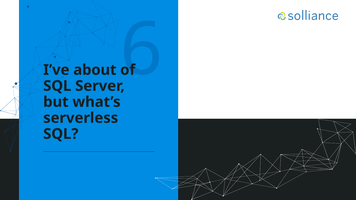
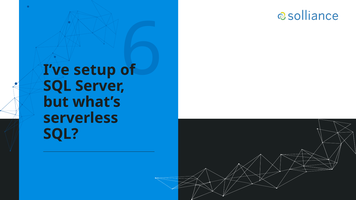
about: about -> setup (95, 70)
